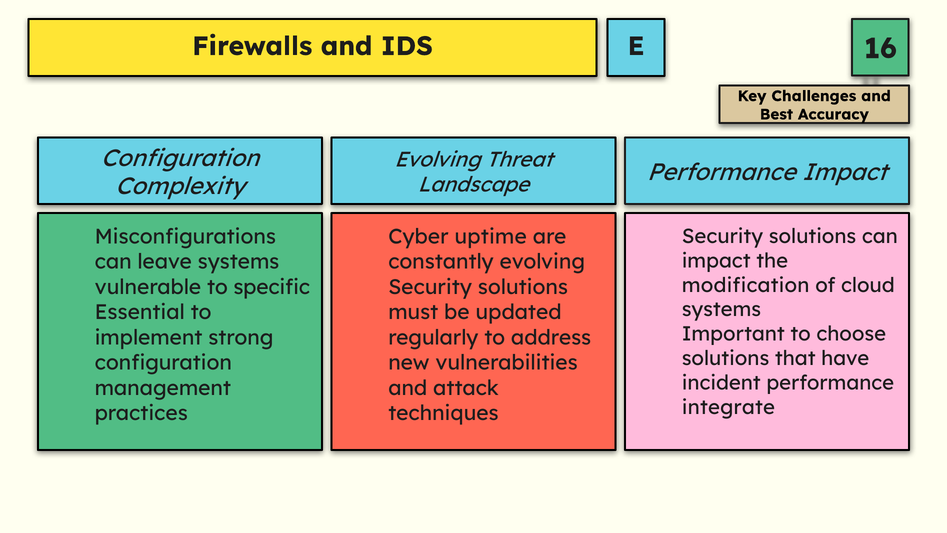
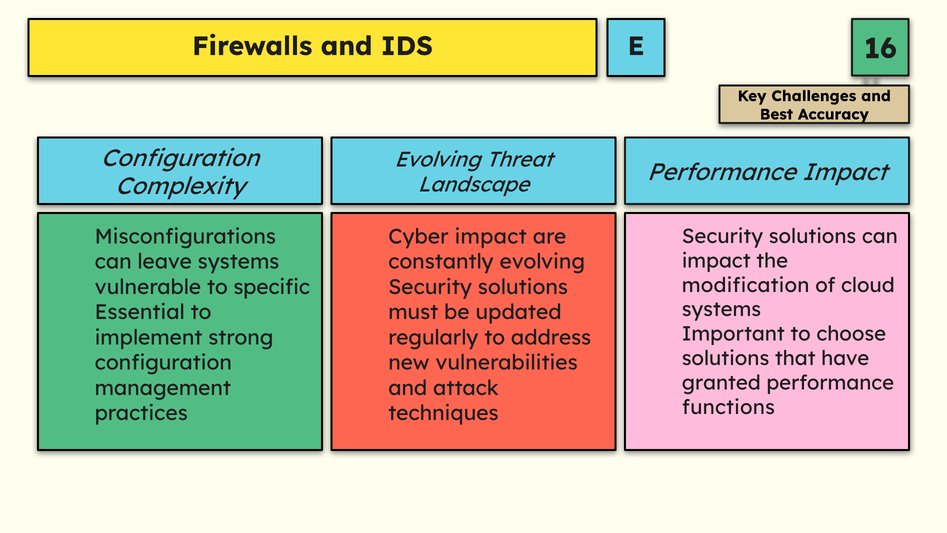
Cyber uptime: uptime -> impact (491, 237)
incident: incident -> granted (721, 383)
integrate: integrate -> functions (728, 407)
